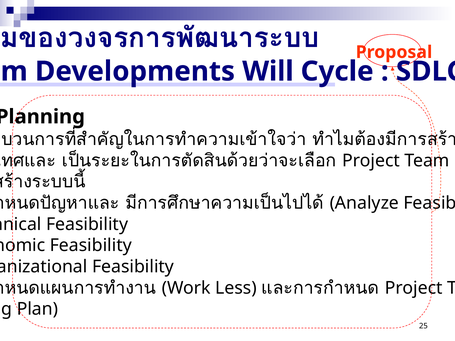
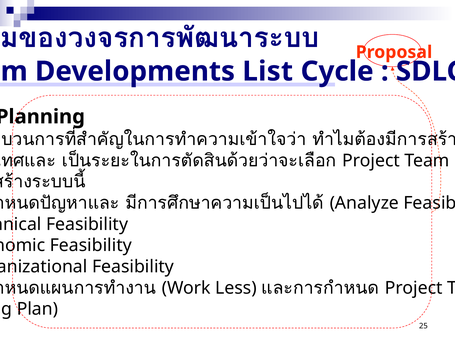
Will: Will -> List (268, 71)
